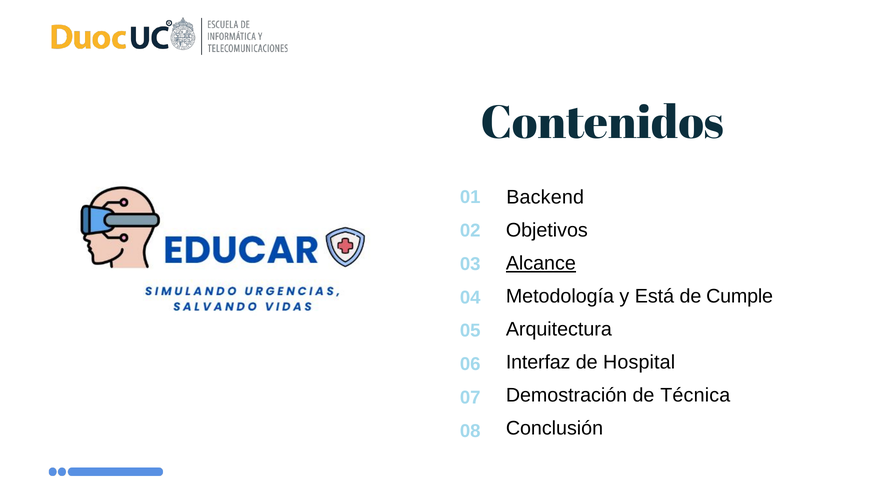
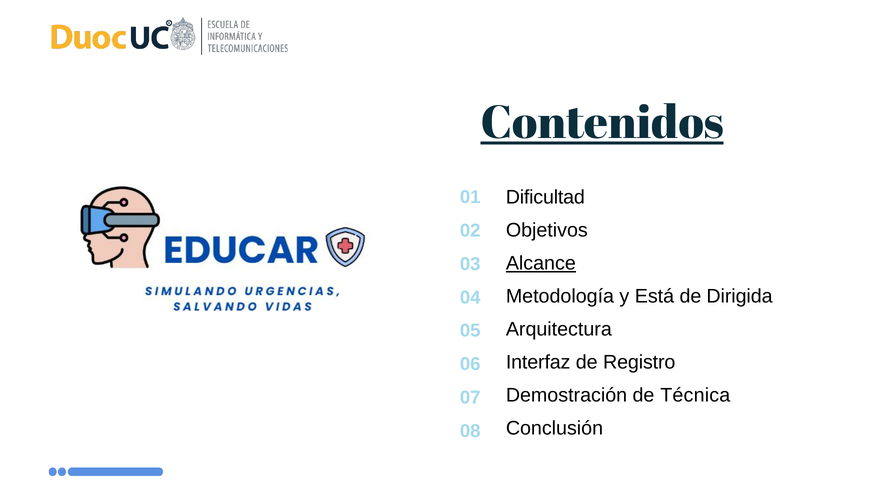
Contenidos underline: none -> present (602, 123)
Backend: Backend -> Dificultad (545, 197)
Cumple: Cumple -> Dirigida (740, 296)
Hospital: Hospital -> Registro (639, 362)
